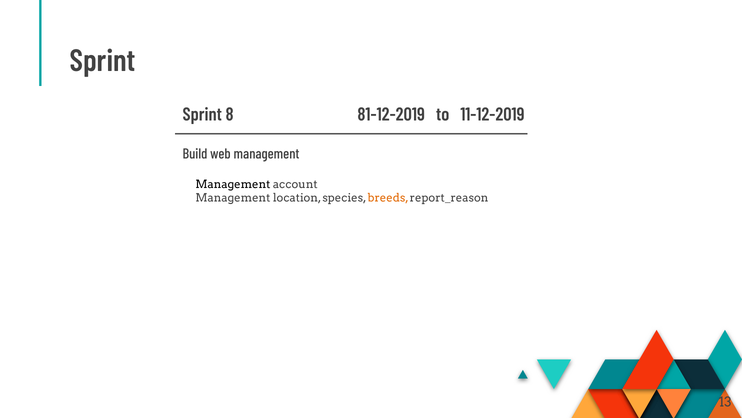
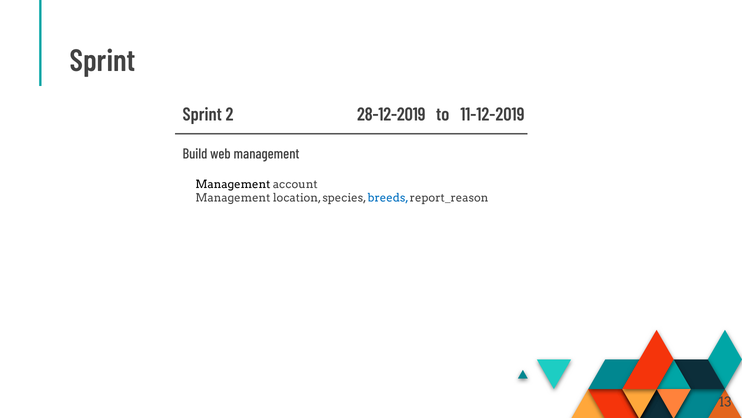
8: 8 -> 2 (230, 114)
81-12-2019: 81-12-2019 -> 28-12-2019 (391, 114)
breeds colour: orange -> blue (388, 198)
